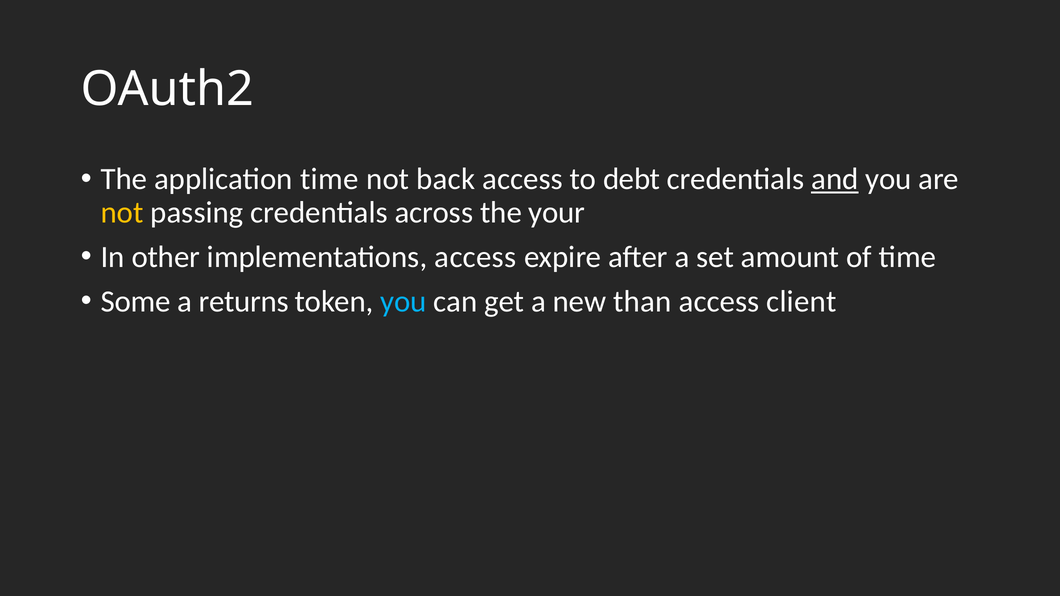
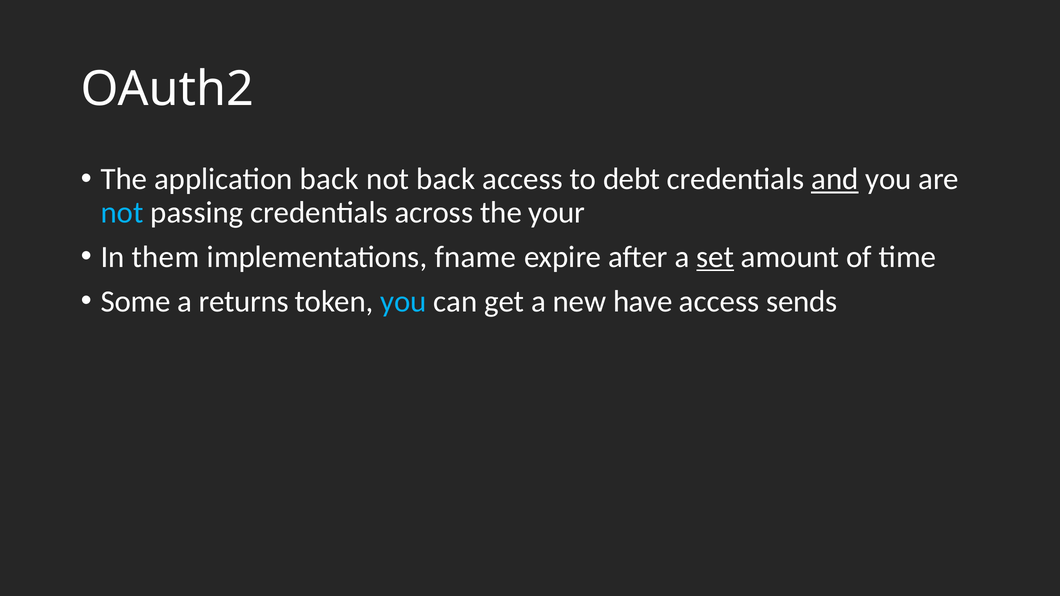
application time: time -> back (329, 179)
not colour: yellow -> light blue (122, 213)
other: other -> them (166, 257)
implementations access: access -> fname (475, 257)
set underline: none -> present (715, 257)
than: than -> have (643, 302)
client: client -> sends (802, 302)
